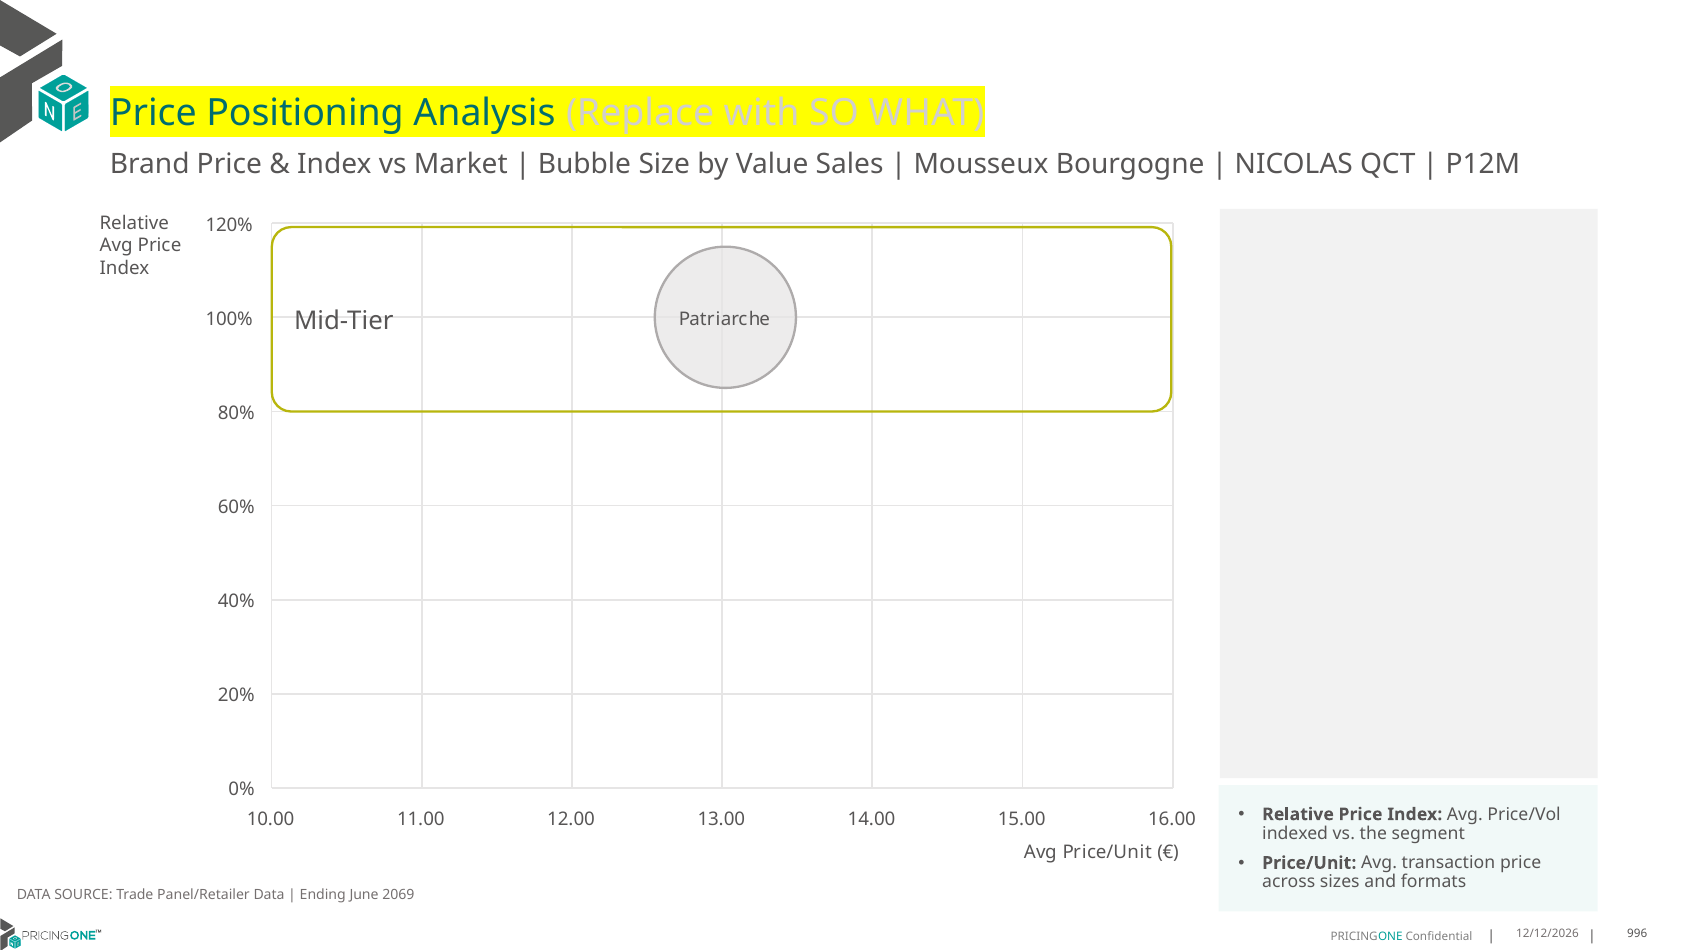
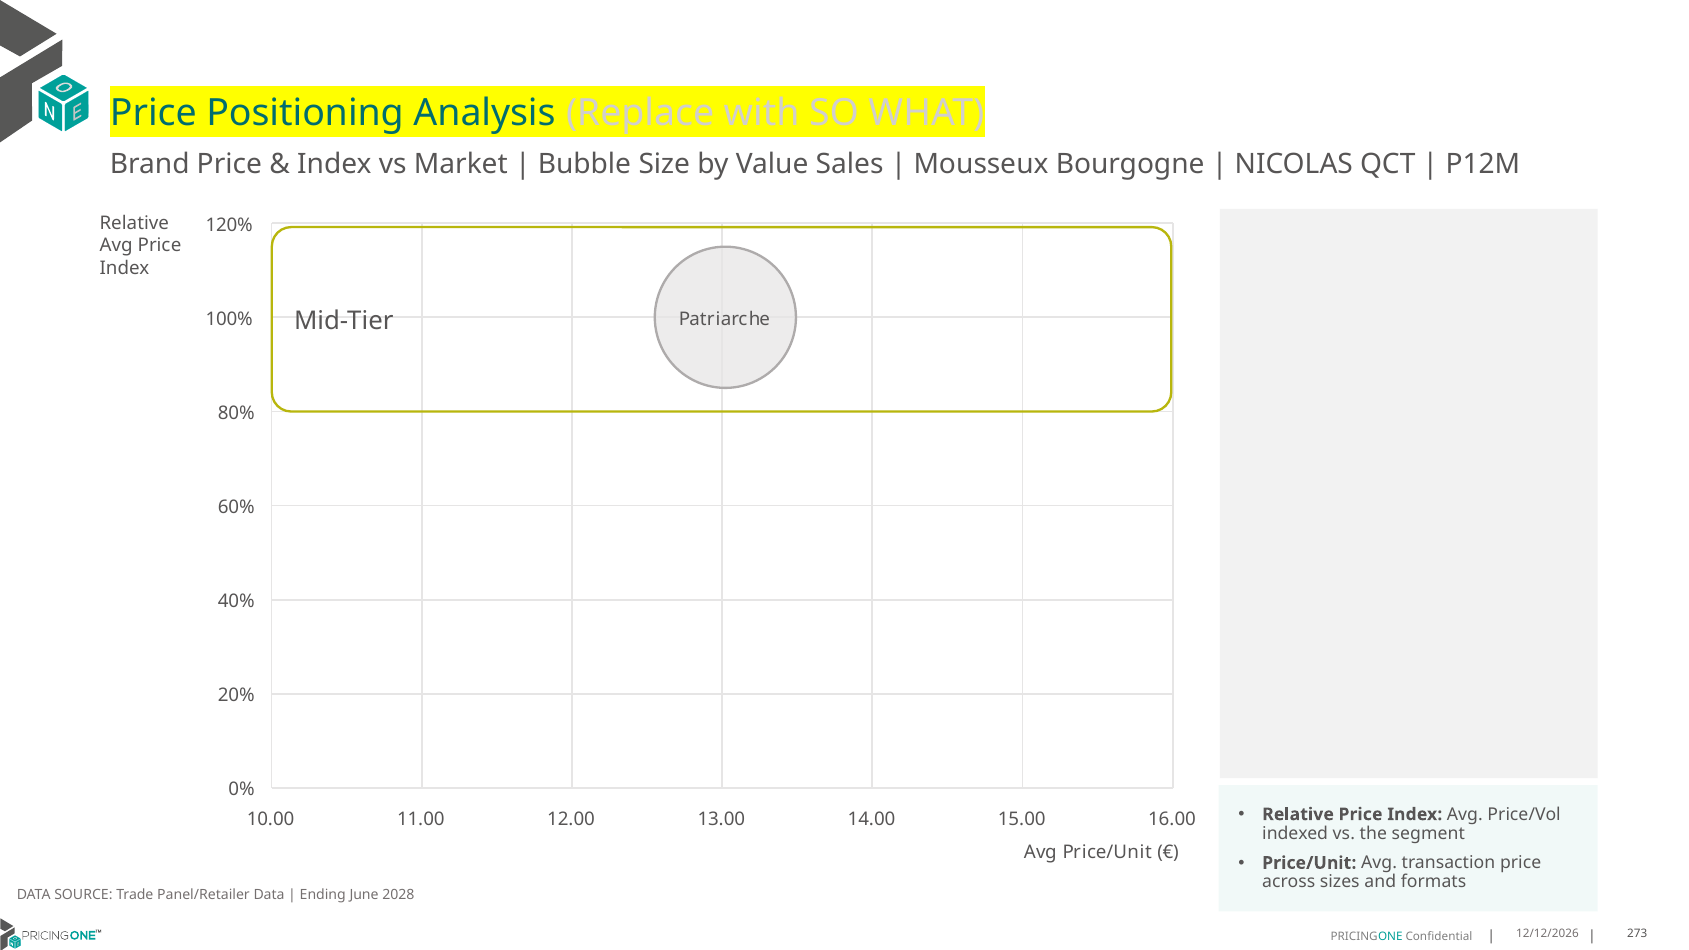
2069: 2069 -> 2028 (398, 895)
996: 996 -> 273 (1637, 934)
